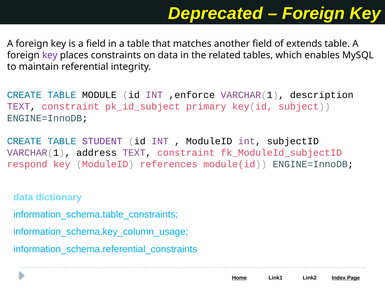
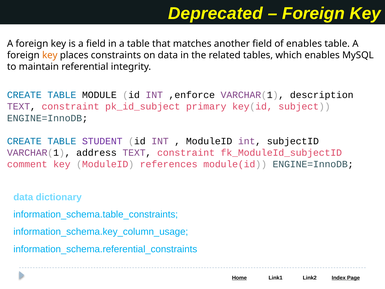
of extends: extends -> enables (304, 44)
key colour: purple -> orange (50, 55)
respond: respond -> comment (27, 164)
